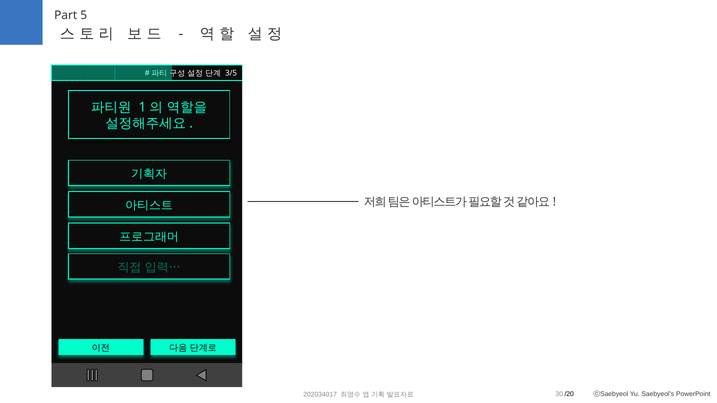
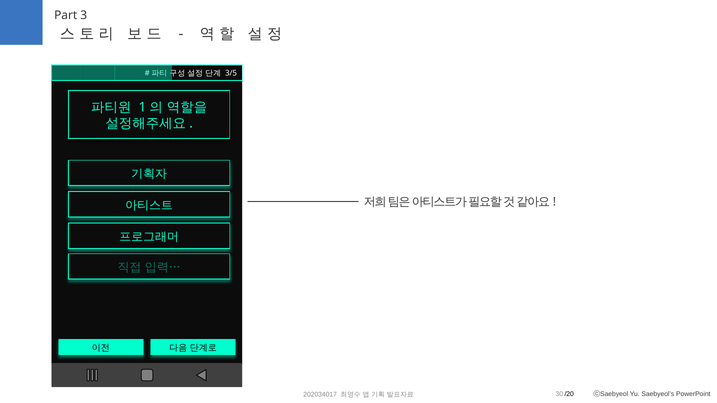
5: 5 -> 3 (84, 15)
